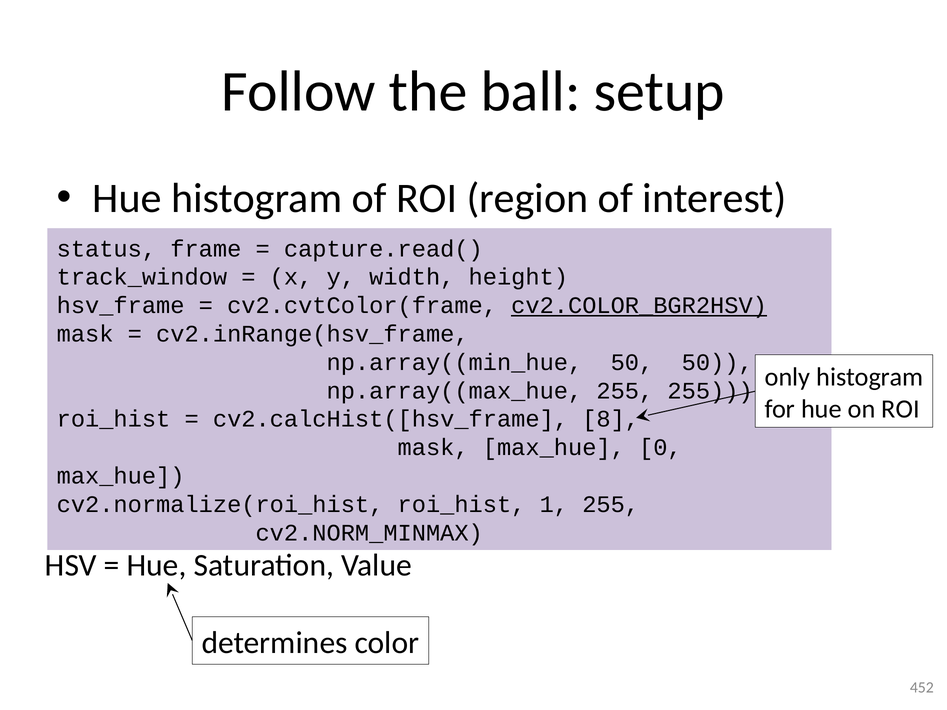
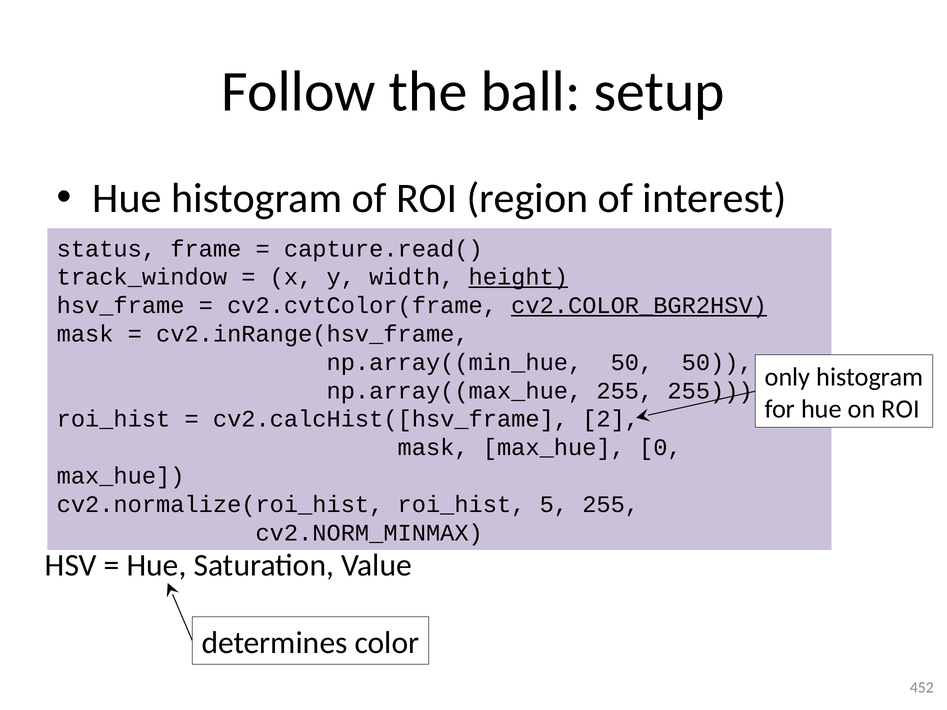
height underline: none -> present (518, 277)
8: 8 -> 2 (611, 419)
1: 1 -> 5 (554, 505)
